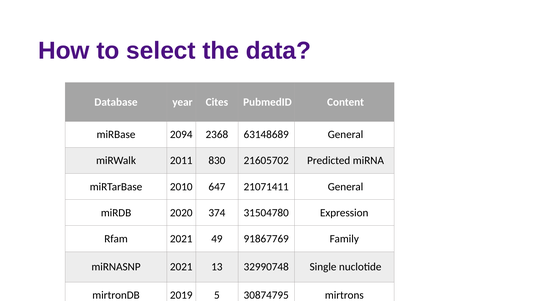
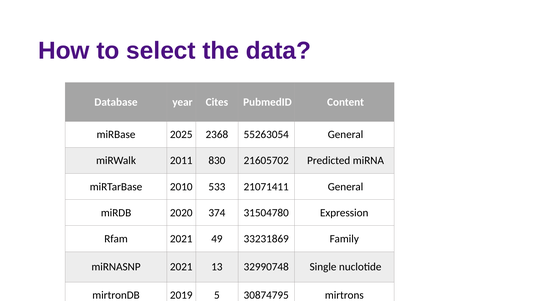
2094: 2094 -> 2025 (181, 134)
63148689: 63148689 -> 55263054 (266, 134)
647: 647 -> 533 (217, 186)
91867769: 91867769 -> 33231869 (266, 238)
